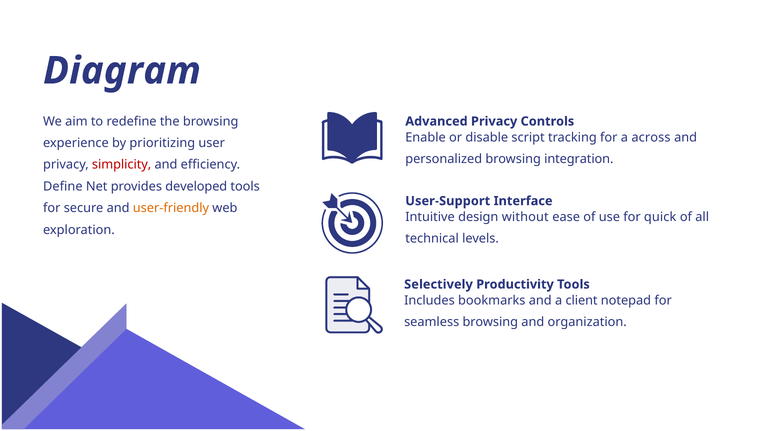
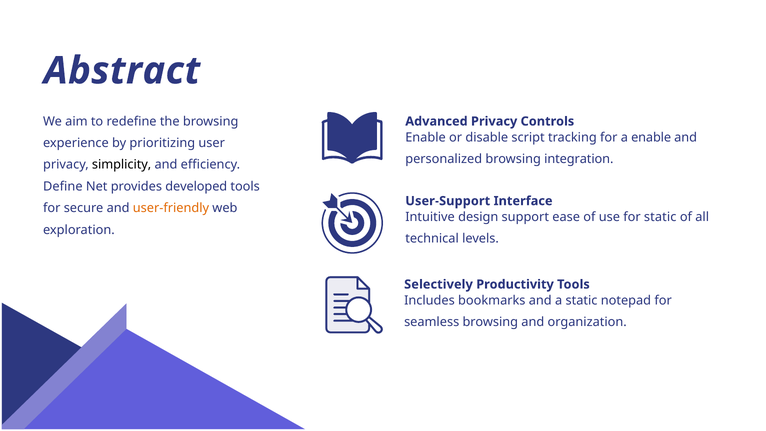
Diagram: Diagram -> Abstract (122, 71)
a across: across -> enable (651, 137)
simplicity colour: red -> black (122, 165)
without: without -> support (525, 217)
for quick: quick -> static (660, 217)
a client: client -> static (581, 300)
